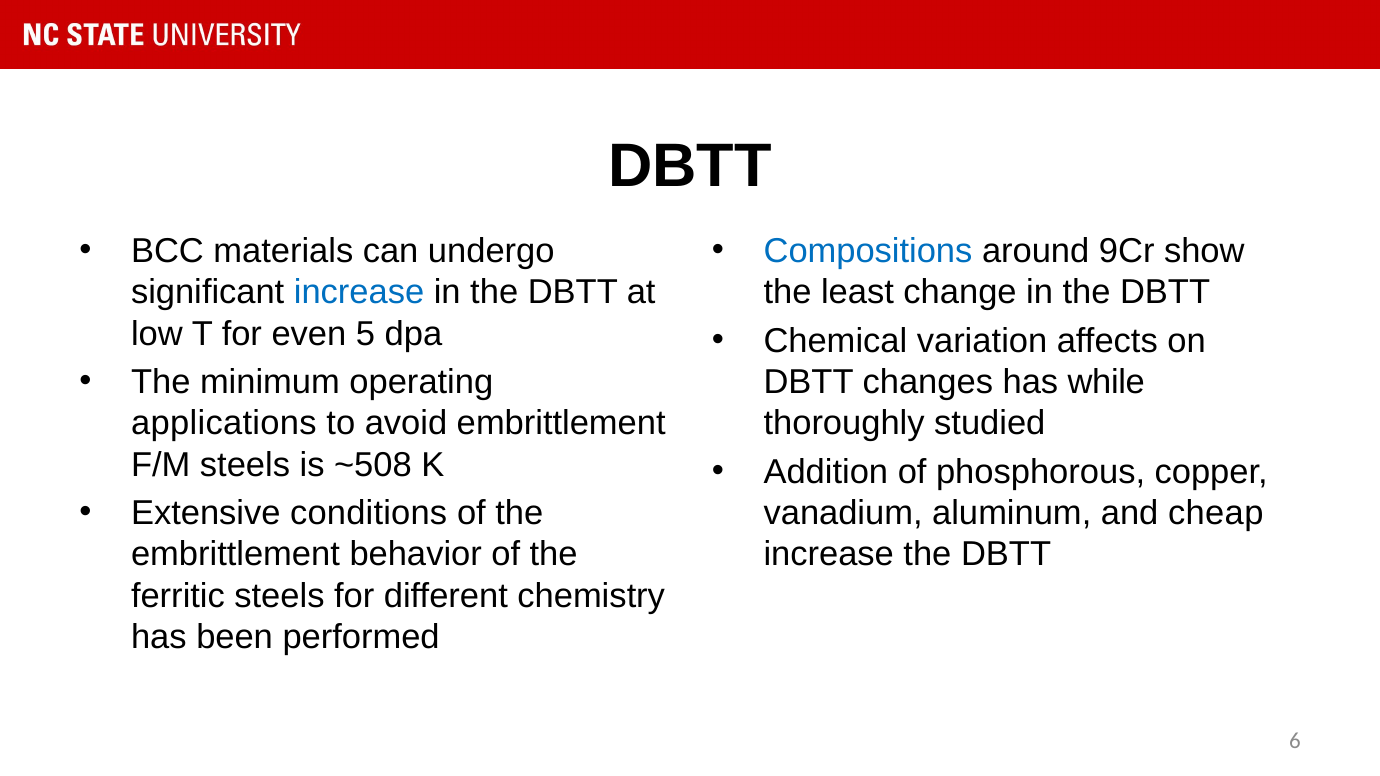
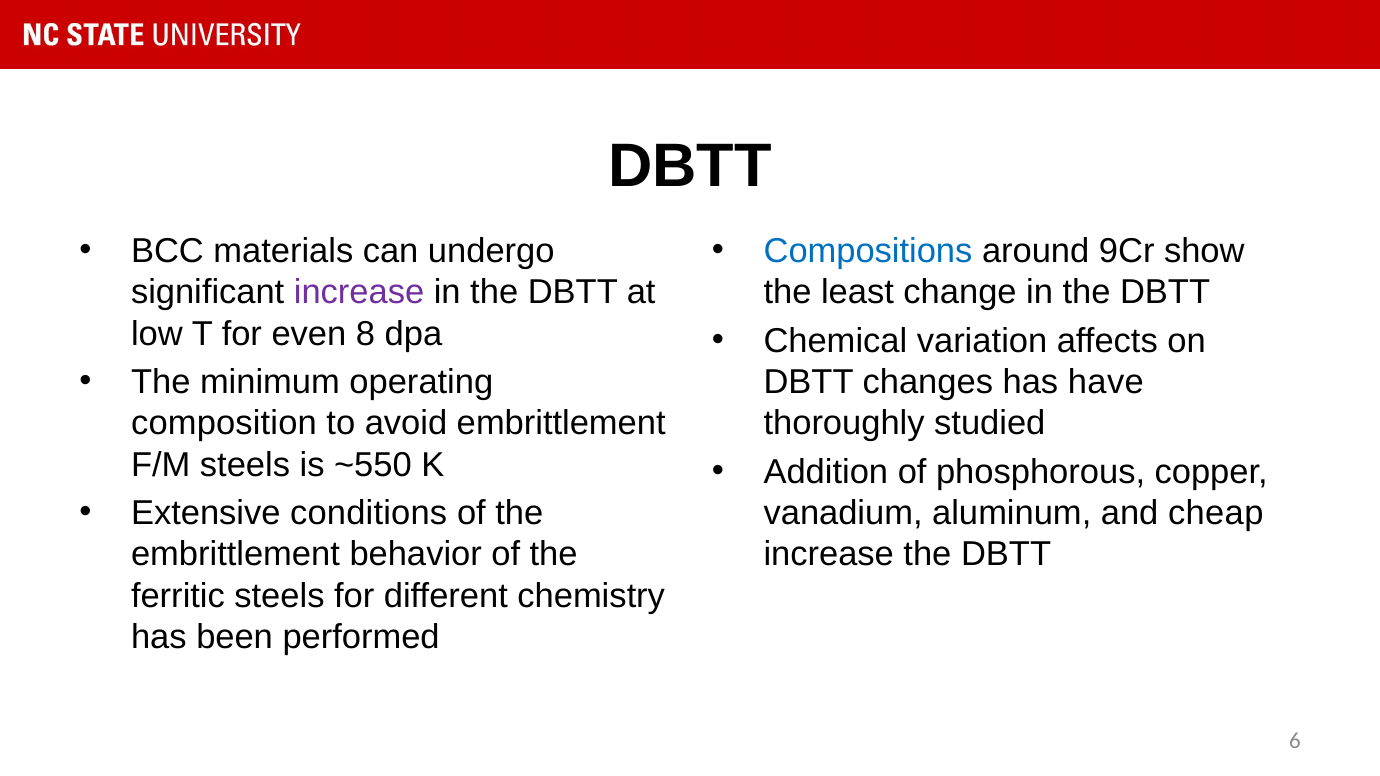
increase colour: blue -> purple (359, 293)
5: 5 -> 8 (366, 334)
while: while -> have (1106, 382)
applications: applications -> composition (224, 424)
~508: ~508 -> ~550 (373, 465)
